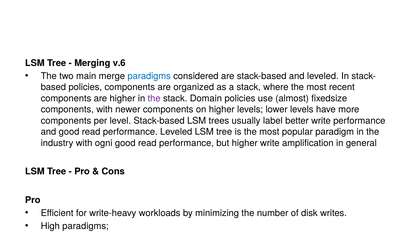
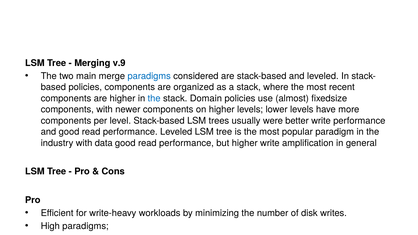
v.6: v.6 -> v.9 (119, 63)
the colour: purple -> blue (154, 98)
label: label -> were (273, 121)
with ogni: ogni -> data (104, 143)
